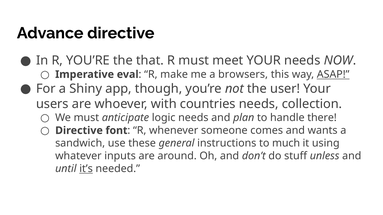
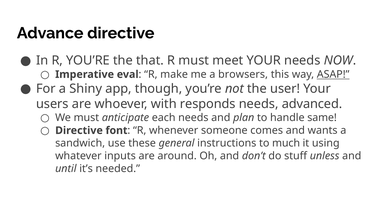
countries: countries -> responds (208, 104)
collection: collection -> advanced (312, 104)
logic: logic -> each (164, 118)
there: there -> same (322, 118)
it’s underline: present -> none (86, 169)
